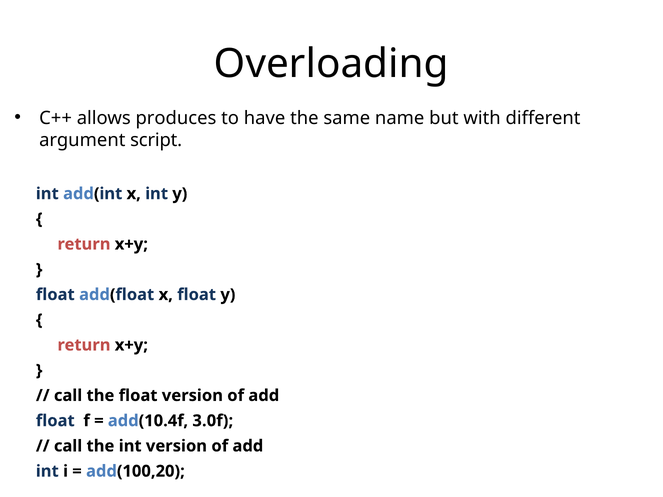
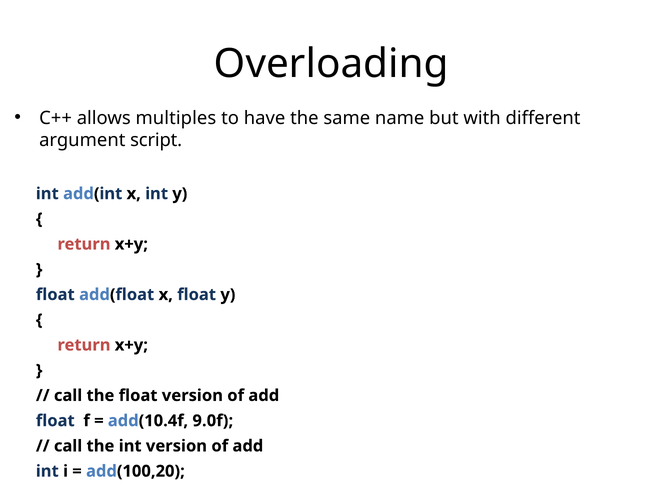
produces: produces -> multiples (176, 118)
3.0f: 3.0f -> 9.0f (213, 421)
